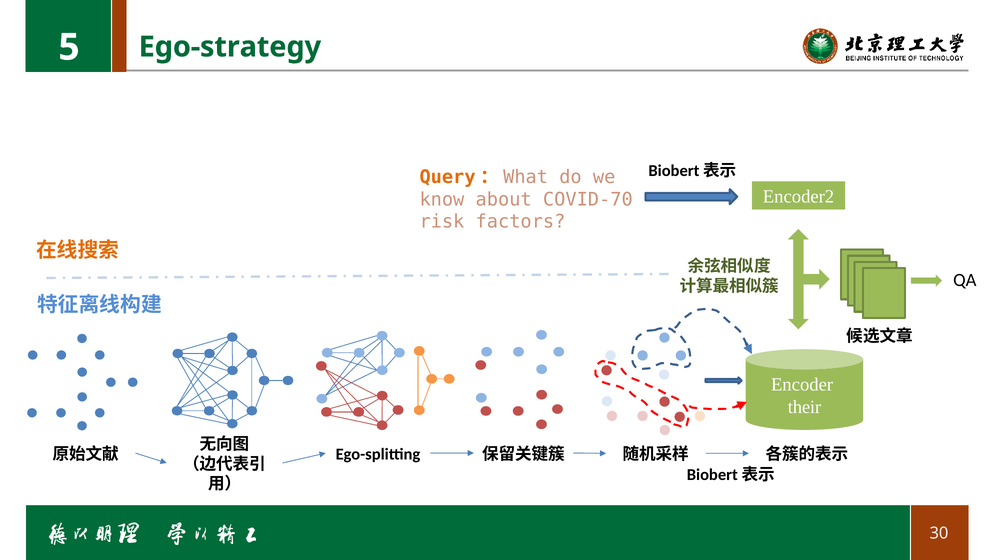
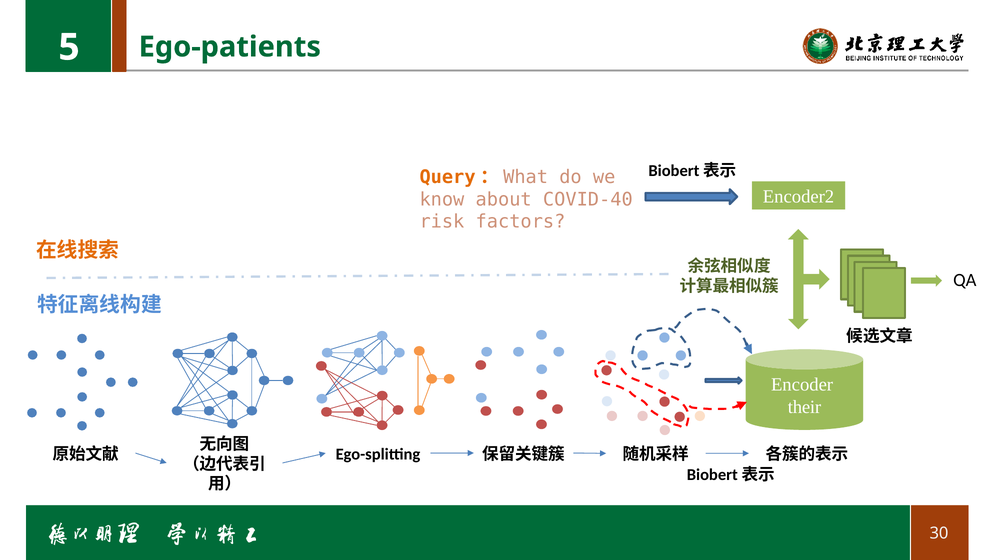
Ego-strategy: Ego-strategy -> Ego-patients (230, 47)
COVID-70: COVID-70 -> COVID-40 (588, 199)
